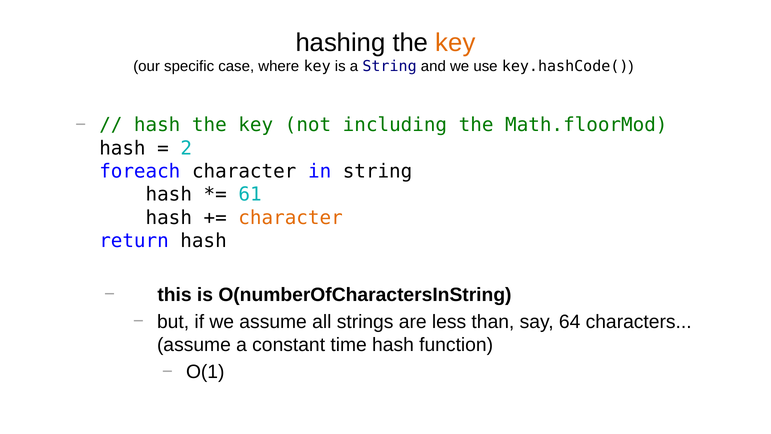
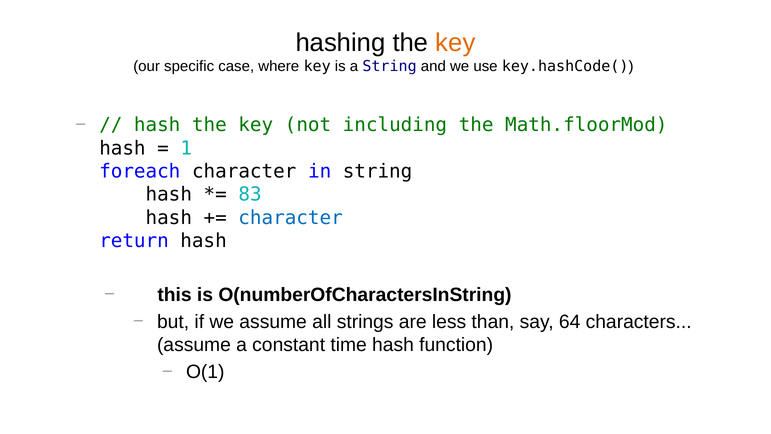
2: 2 -> 1 (186, 148)
61: 61 -> 83 (250, 194)
character colour: orange -> blue (291, 218)
